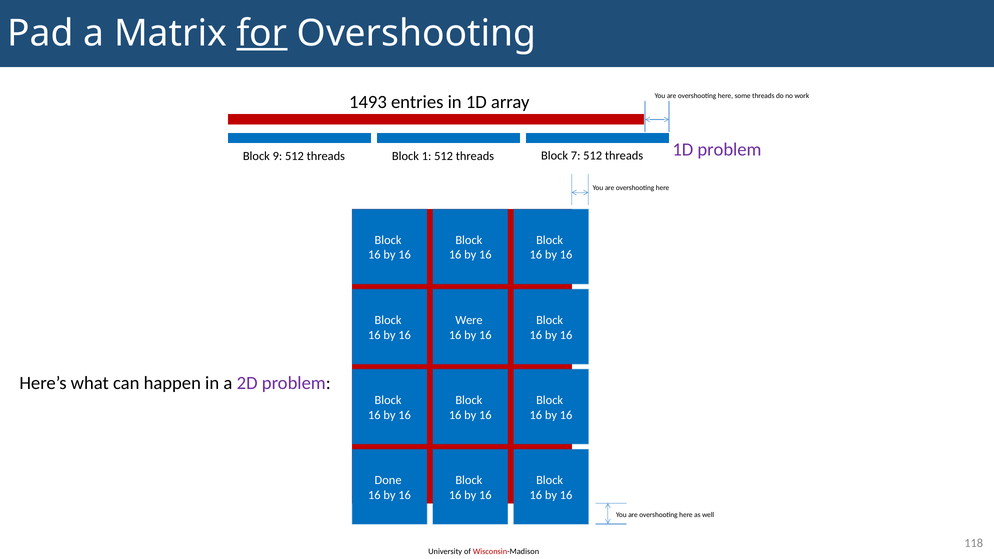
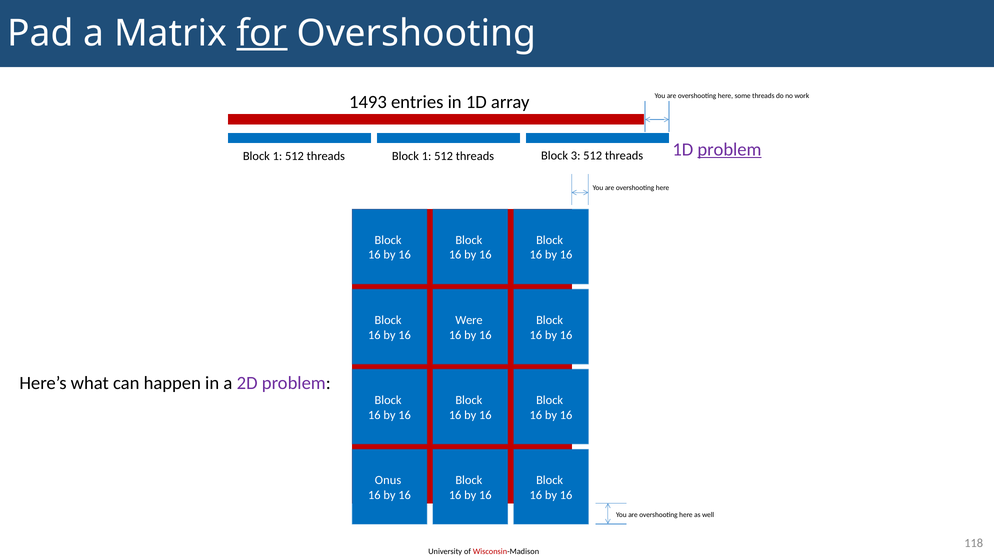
problem underline: none -> present (729, 150)
9: 9 -> 1 (277, 156)
7: 7 -> 3 (576, 155)
Done: Done -> Onus (388, 480)
